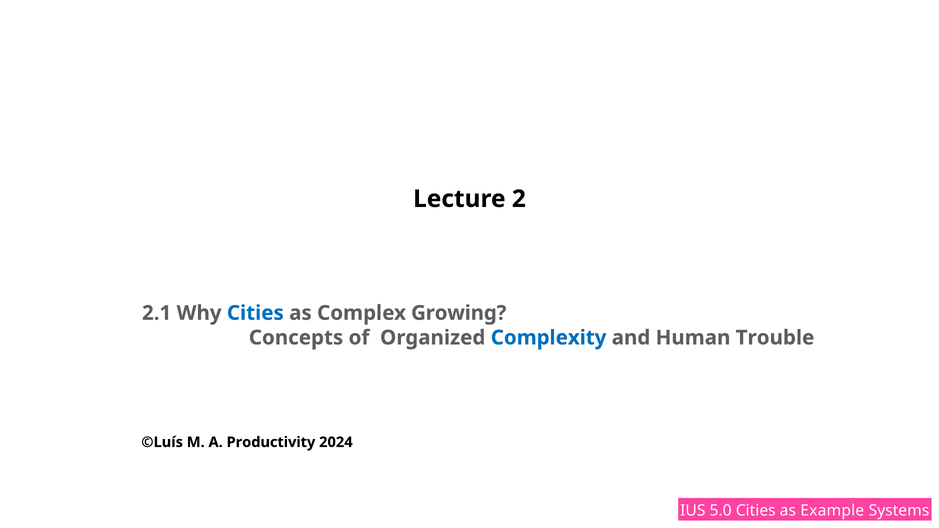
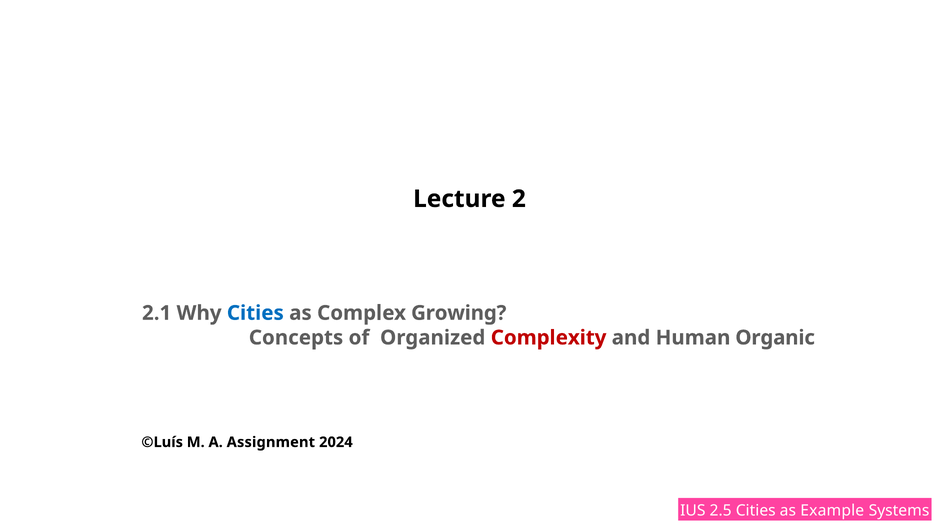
Complexity colour: blue -> red (549, 338)
Trouble: Trouble -> Organic (775, 338)
Productivity: Productivity -> Assignment (271, 442)
5.0: 5.0 -> 2.5 (721, 511)
